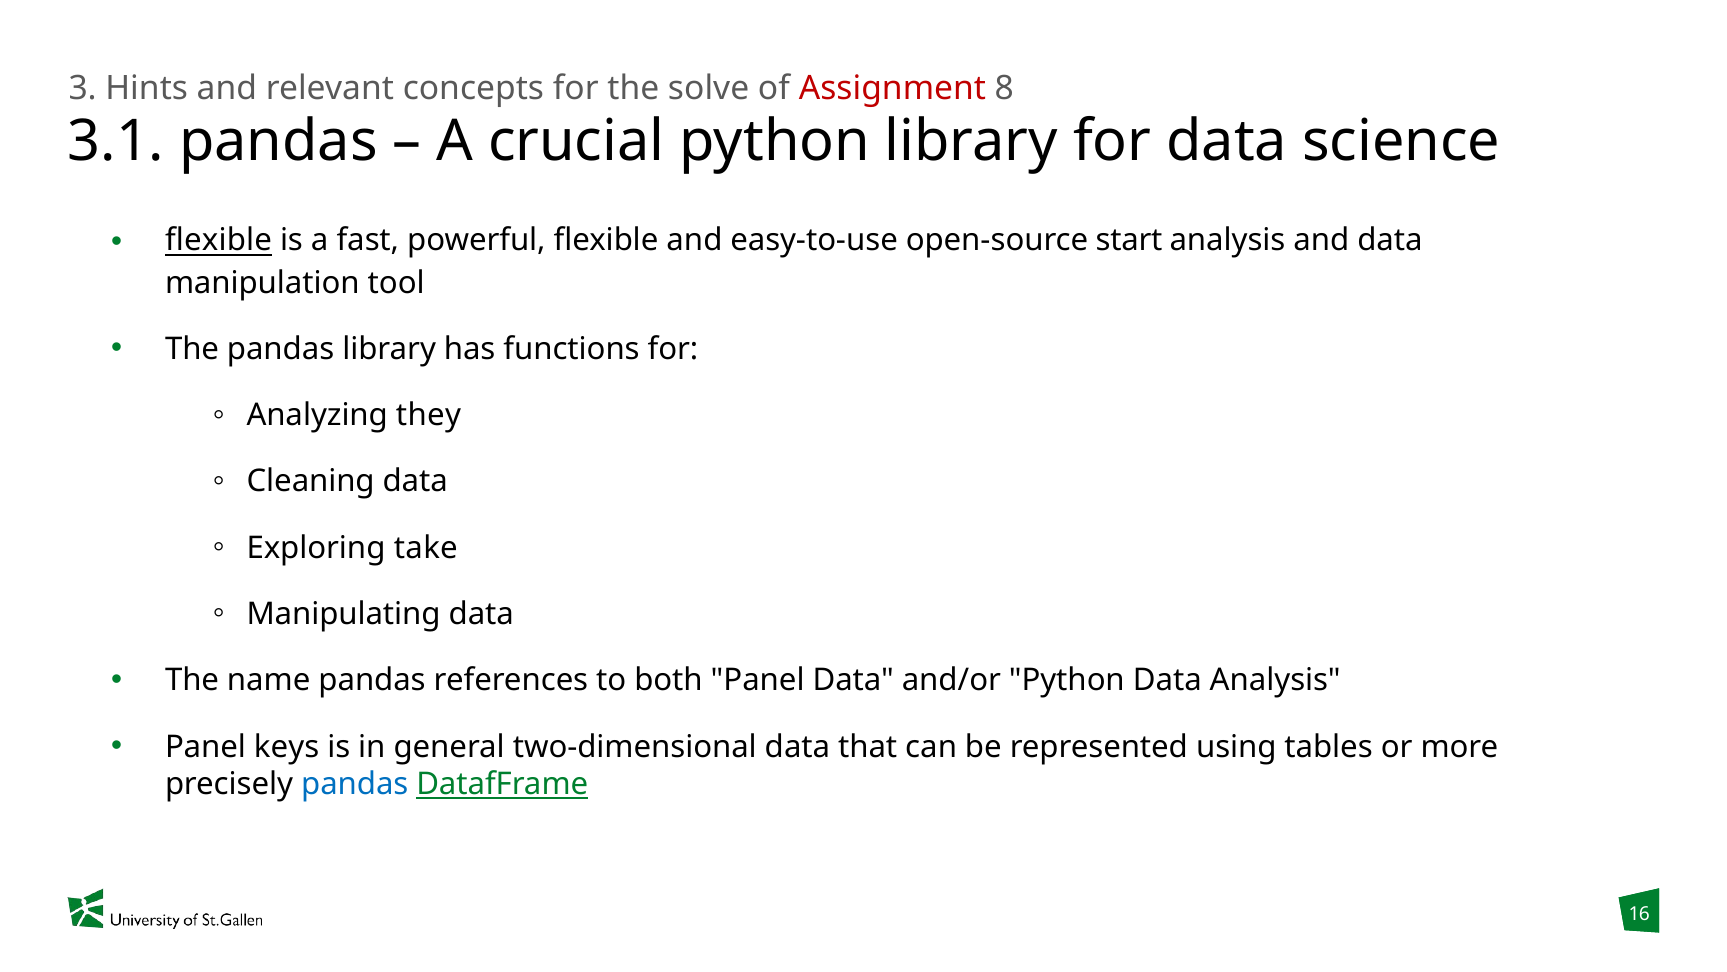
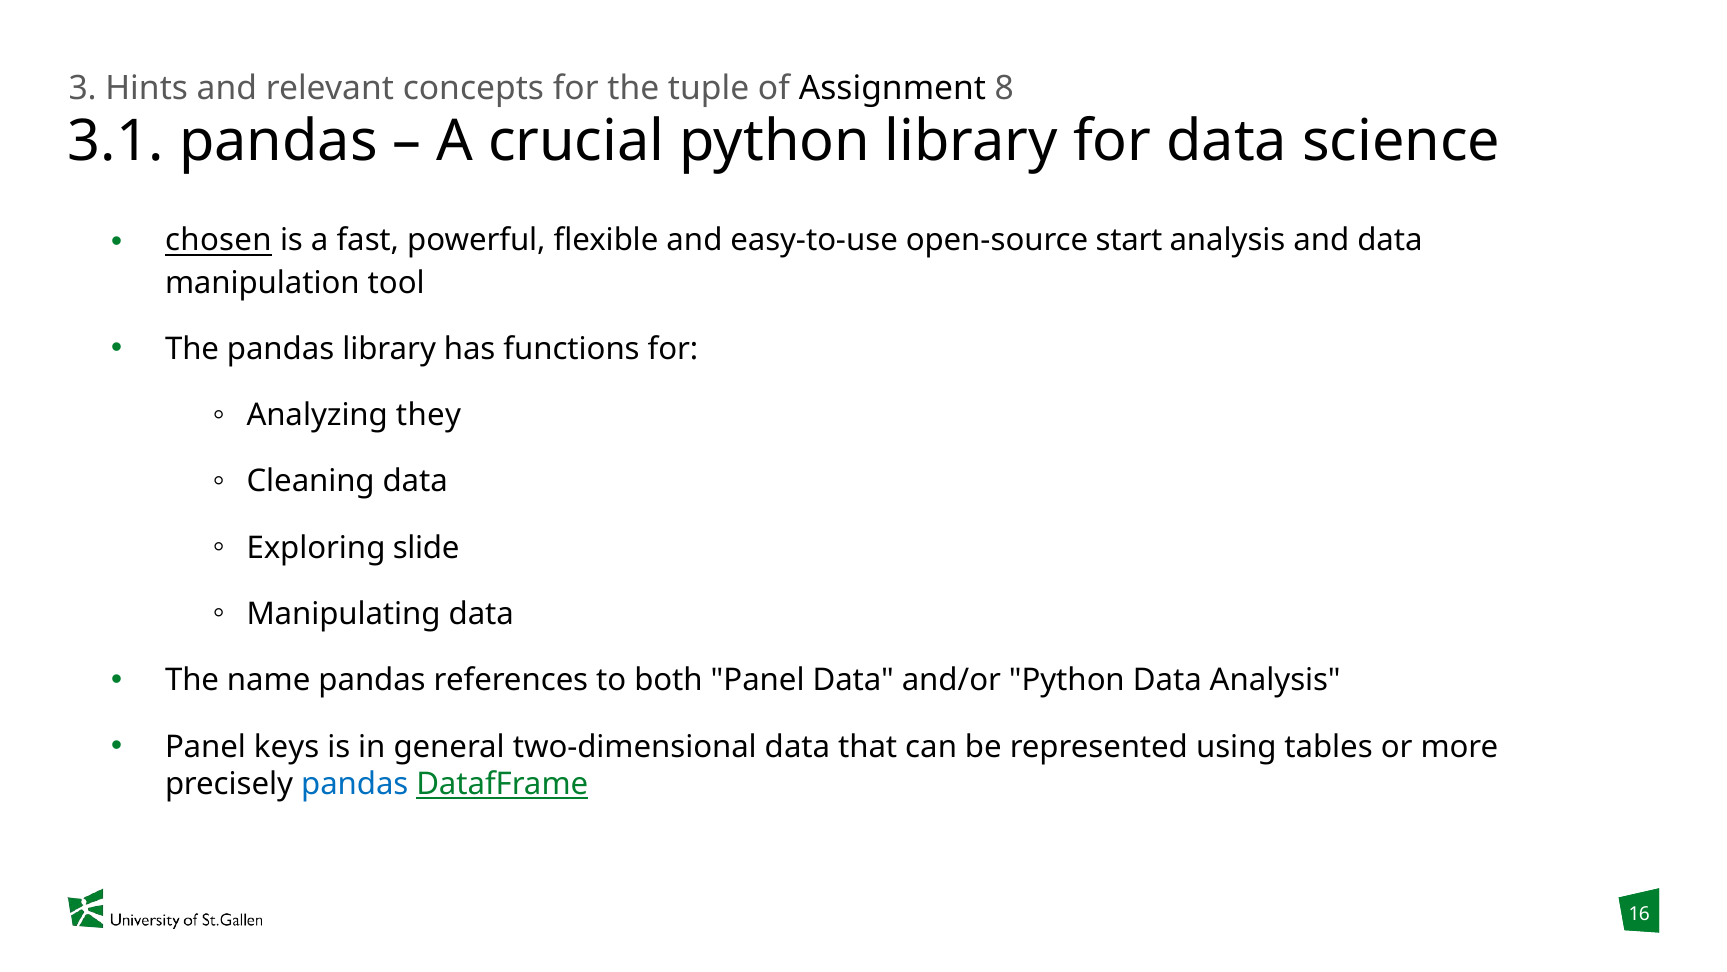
solve: solve -> tuple (709, 89)
Assignment colour: red -> black (892, 89)
flexible: flexible -> chosen (218, 240)
take: take -> slide (426, 548)
